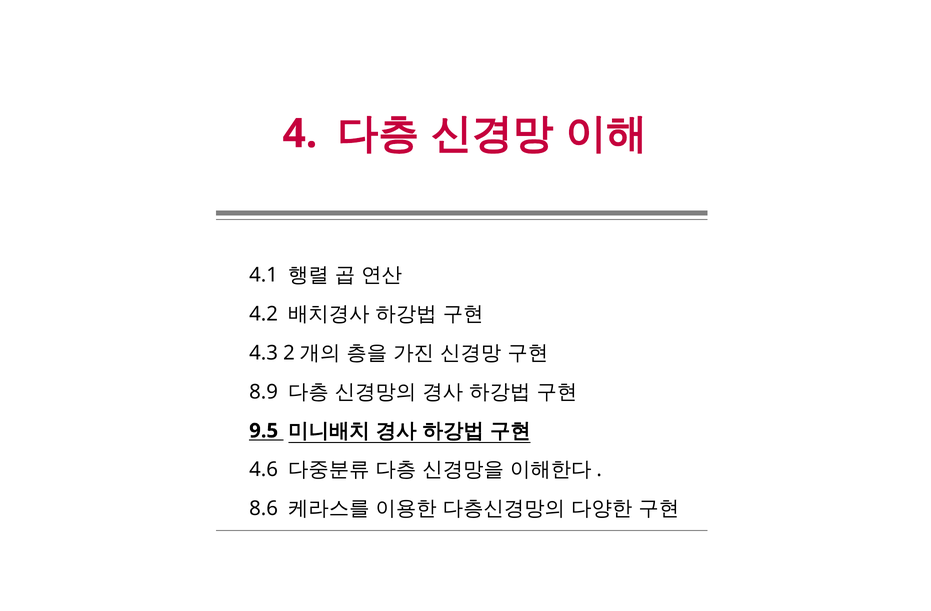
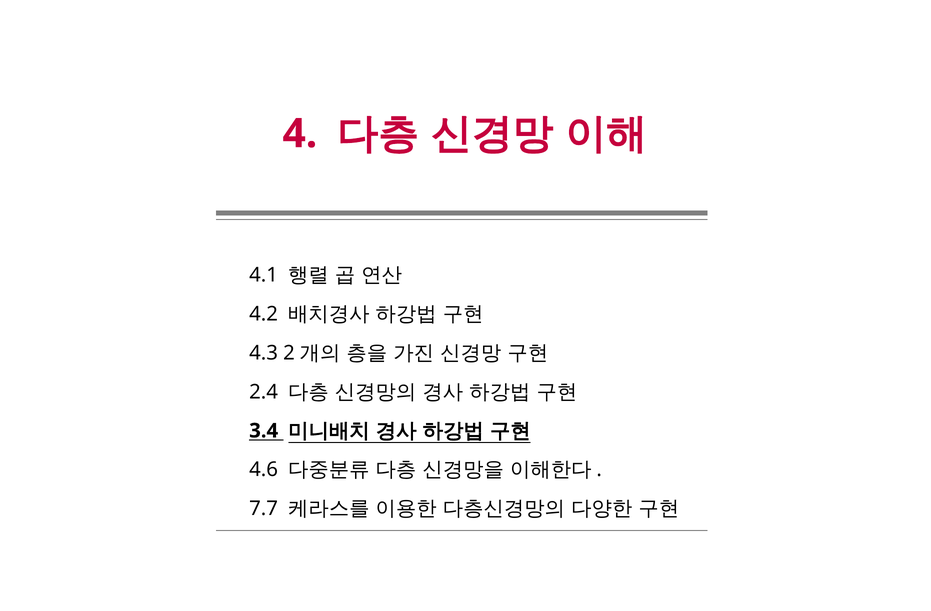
8.9: 8.9 -> 2.4 (264, 392)
9.5: 9.5 -> 3.4 (264, 431)
8.6: 8.6 -> 7.7 (264, 509)
